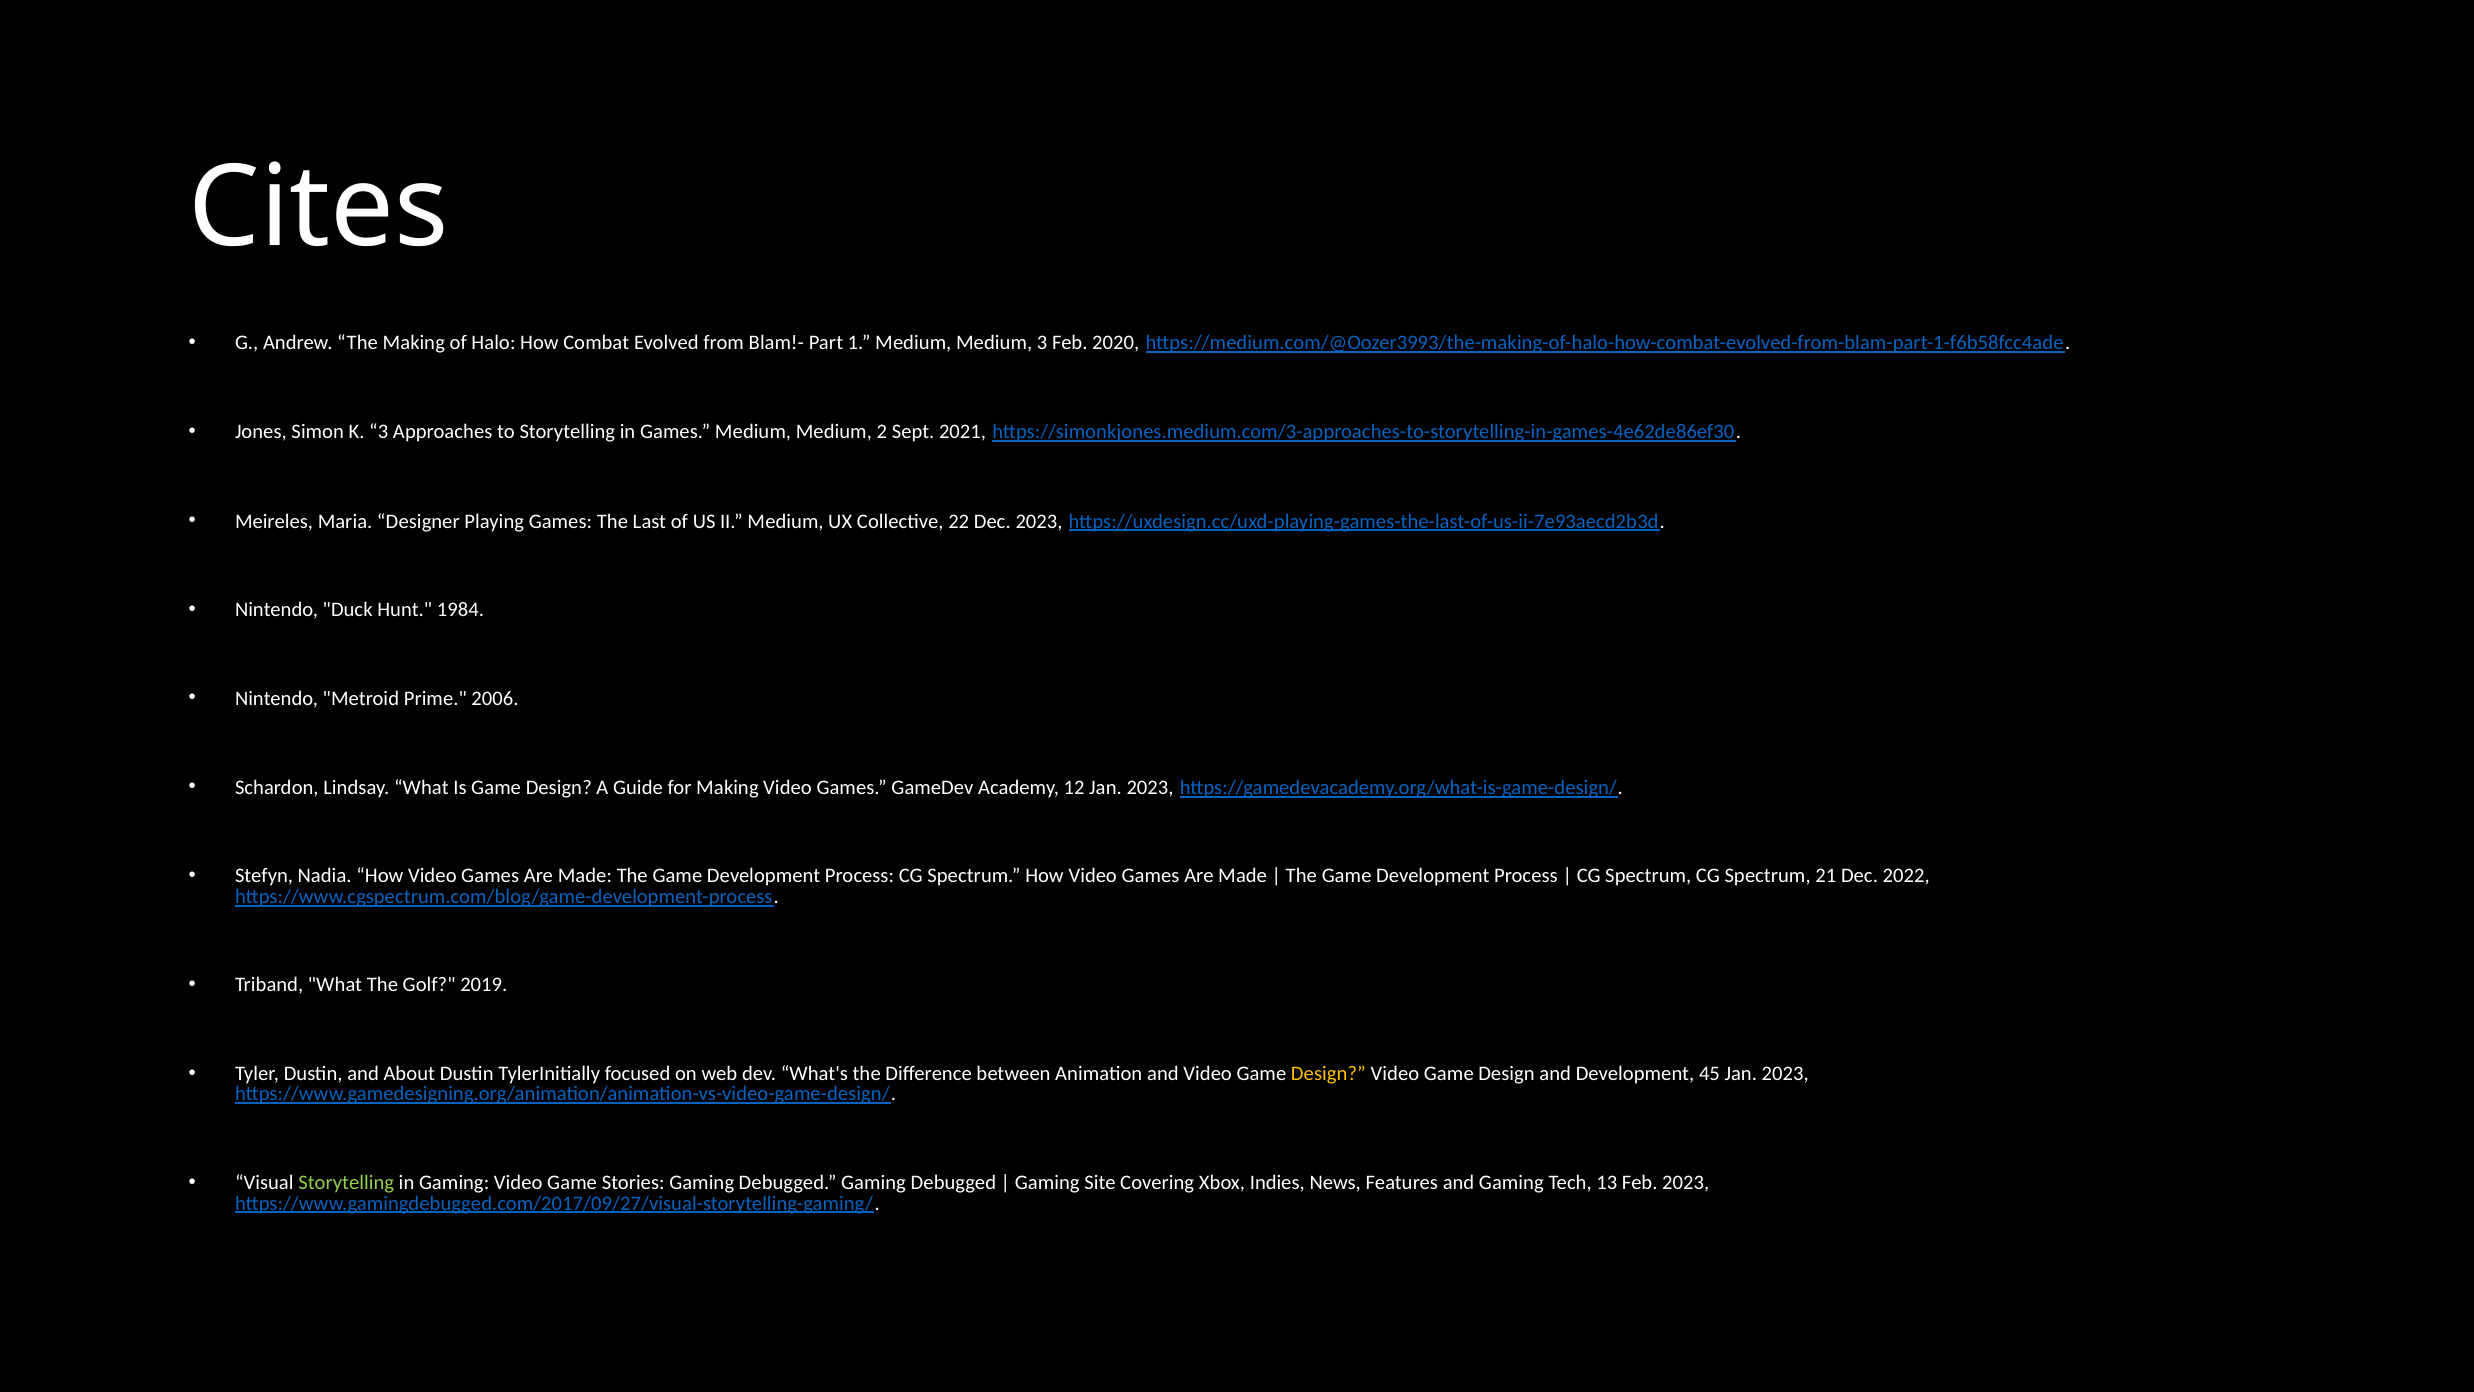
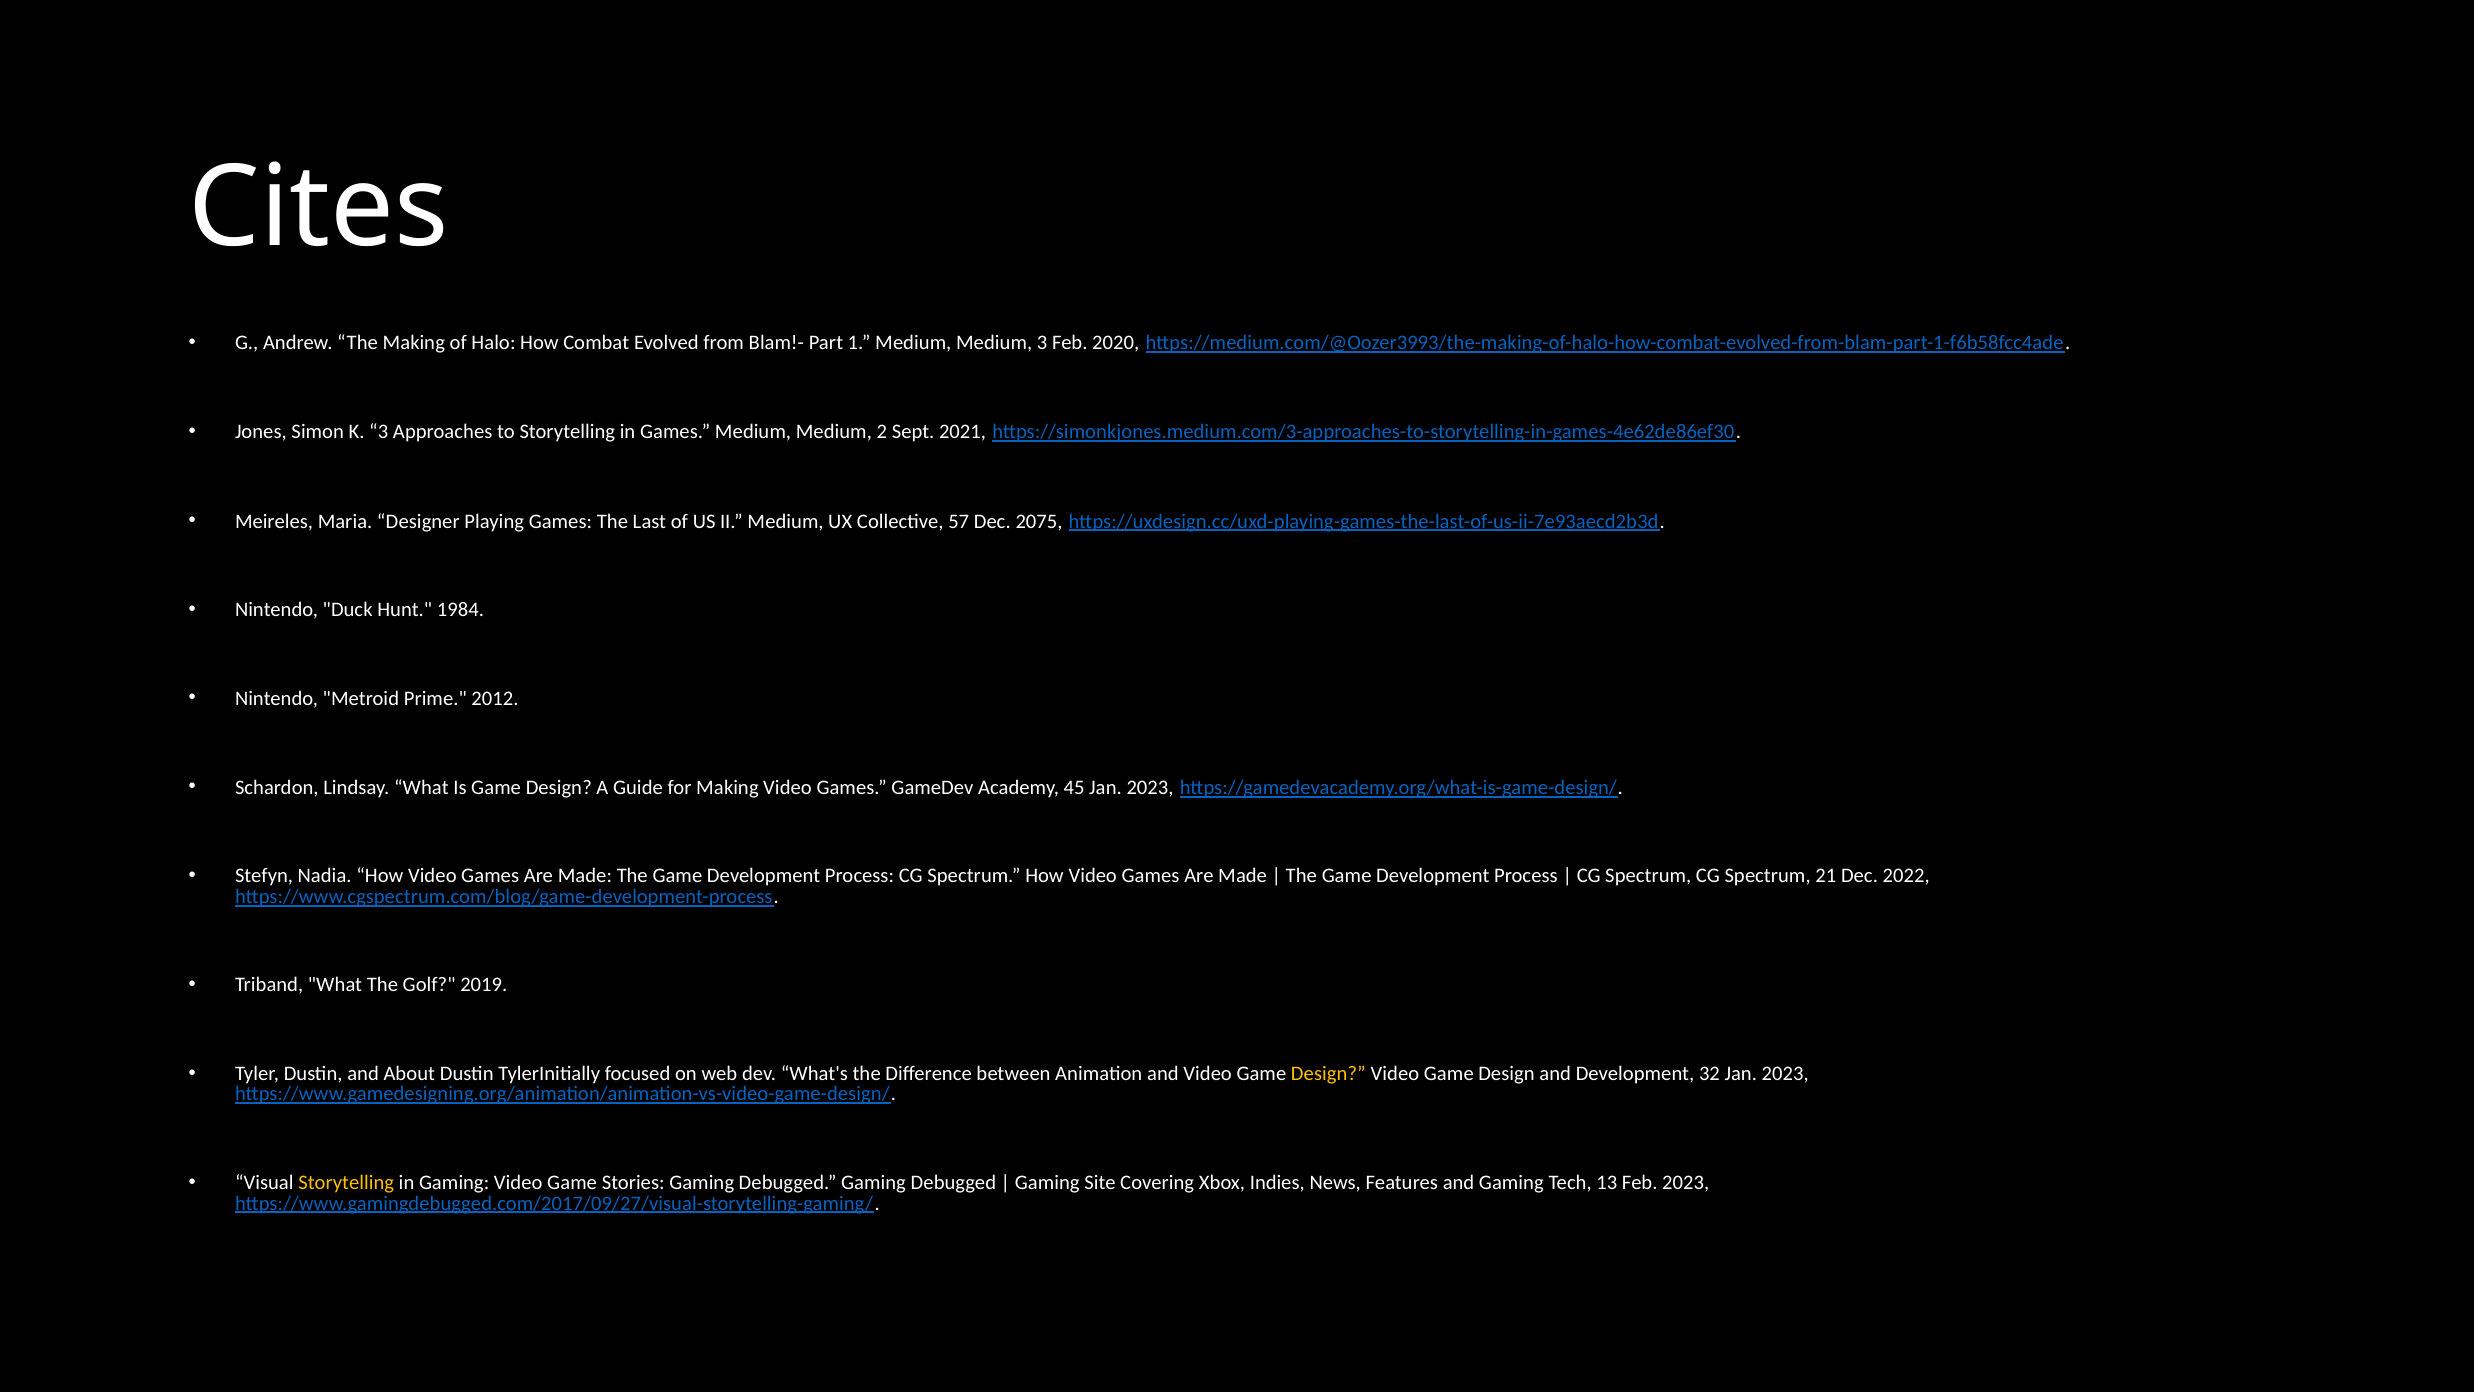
22: 22 -> 57 (959, 521)
Dec 2023: 2023 -> 2075 (1039, 521)
2006: 2006 -> 2012 (495, 698)
12: 12 -> 45 (1074, 787)
45: 45 -> 32 (1709, 1073)
Storytelling colour: light green -> yellow (346, 1182)
